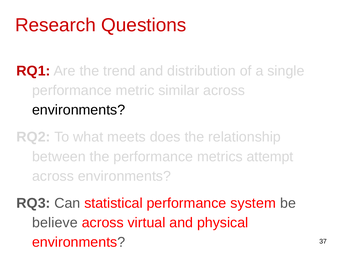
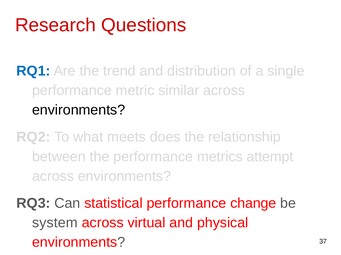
RQ1 colour: red -> blue (33, 71)
system: system -> change (253, 204)
believe: believe -> system (55, 223)
